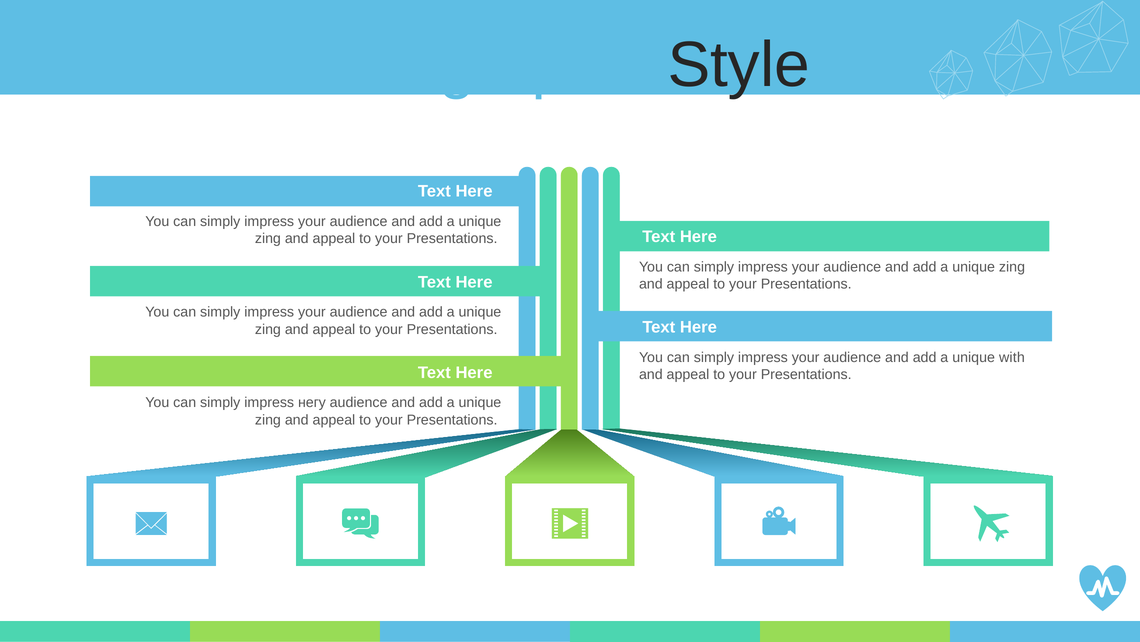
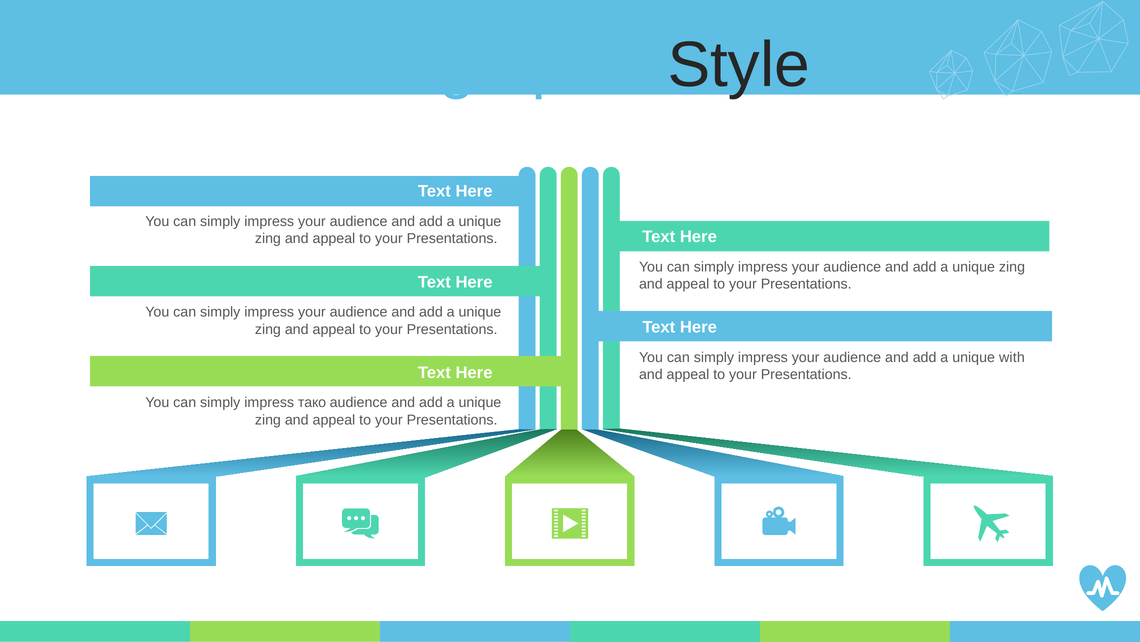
негу: негу -> тако (312, 402)
